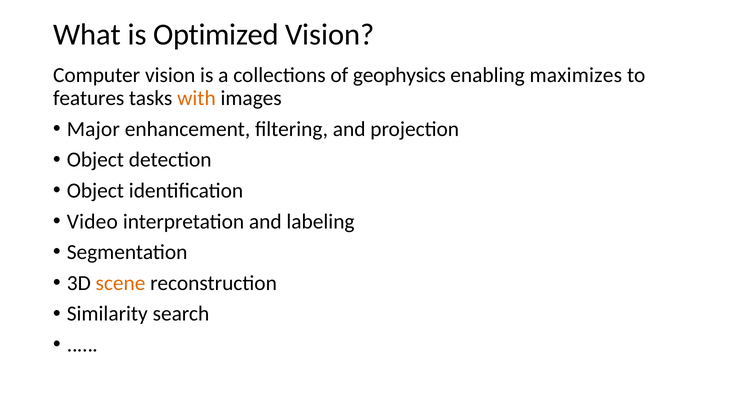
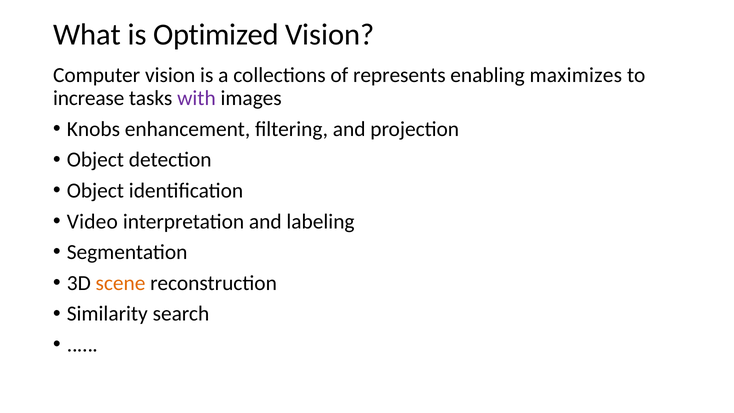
geophysics: geophysics -> represents (399, 75)
features: features -> increase (89, 98)
with colour: orange -> purple (196, 98)
Major: Major -> Knobs (93, 129)
